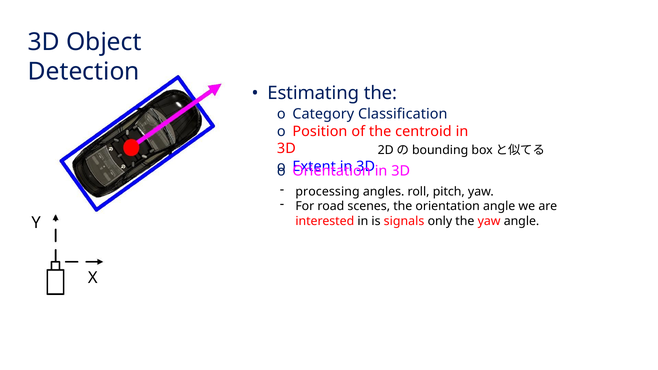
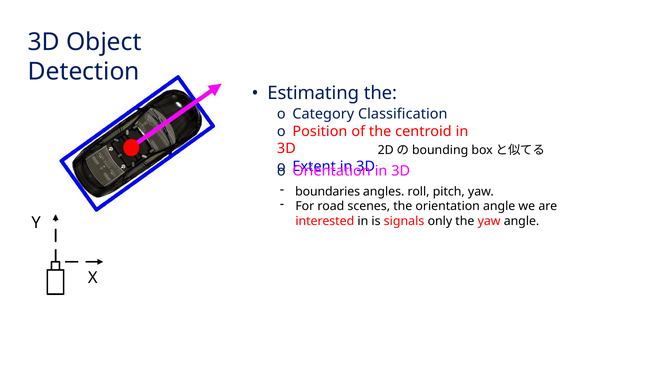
processing: processing -> boundaries (328, 192)
